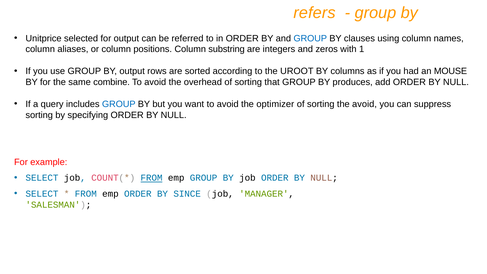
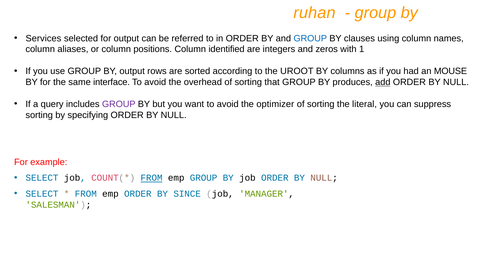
refers: refers -> ruhan (314, 13)
Unitprice: Unitprice -> Services (43, 38)
substring: substring -> identified (227, 49)
combine: combine -> interface (112, 82)
add underline: none -> present (383, 82)
GROUP colour: blue -> purple (119, 104)
the avoid: avoid -> literal (365, 104)
